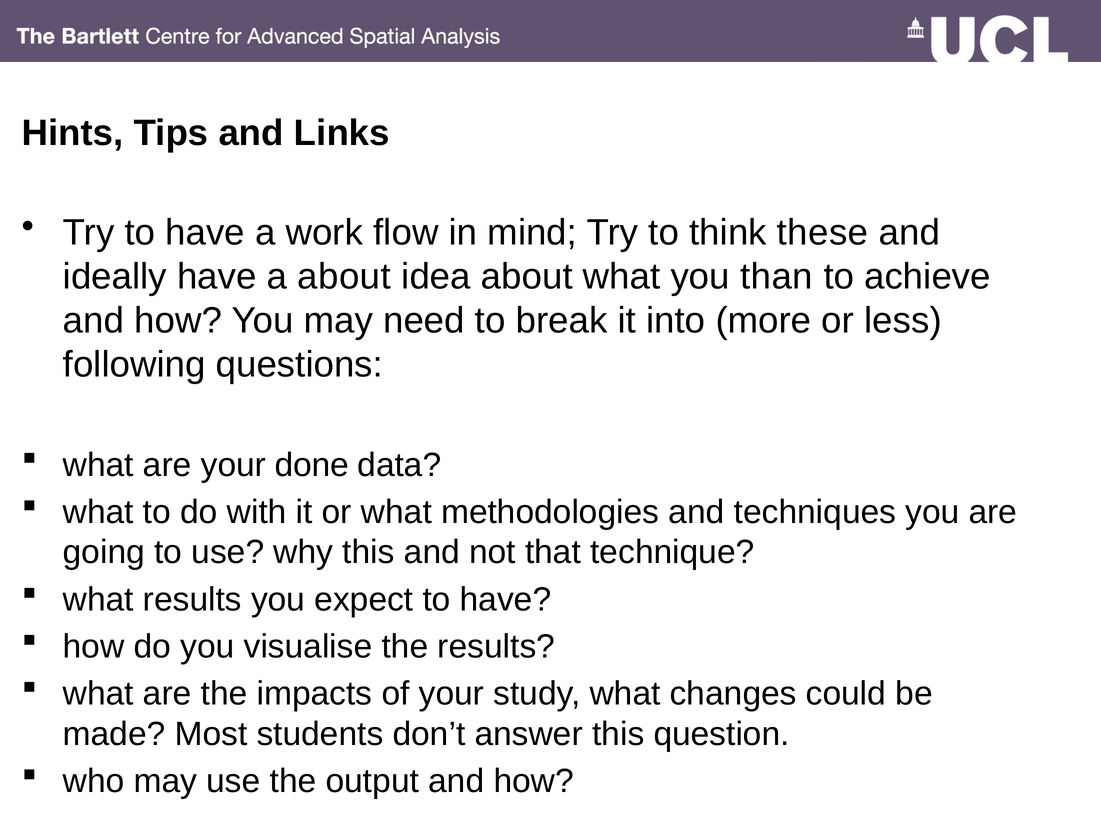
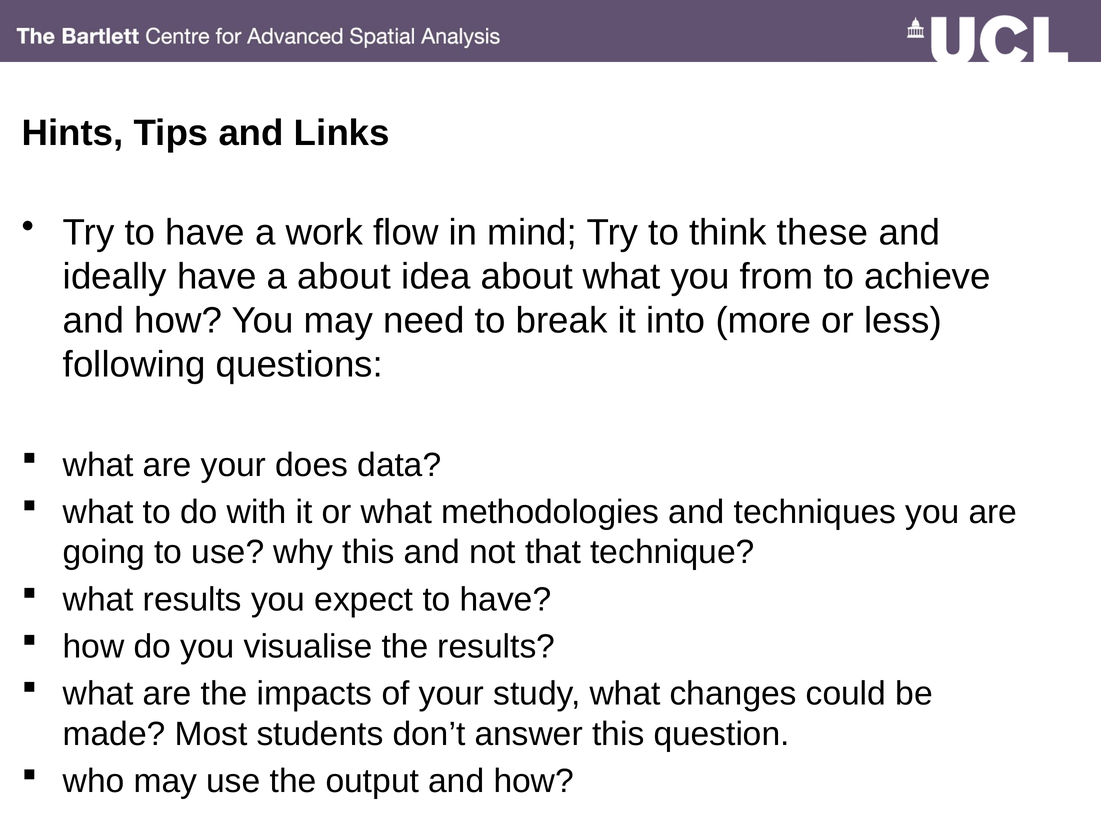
than: than -> from (777, 277)
done: done -> does (312, 465)
